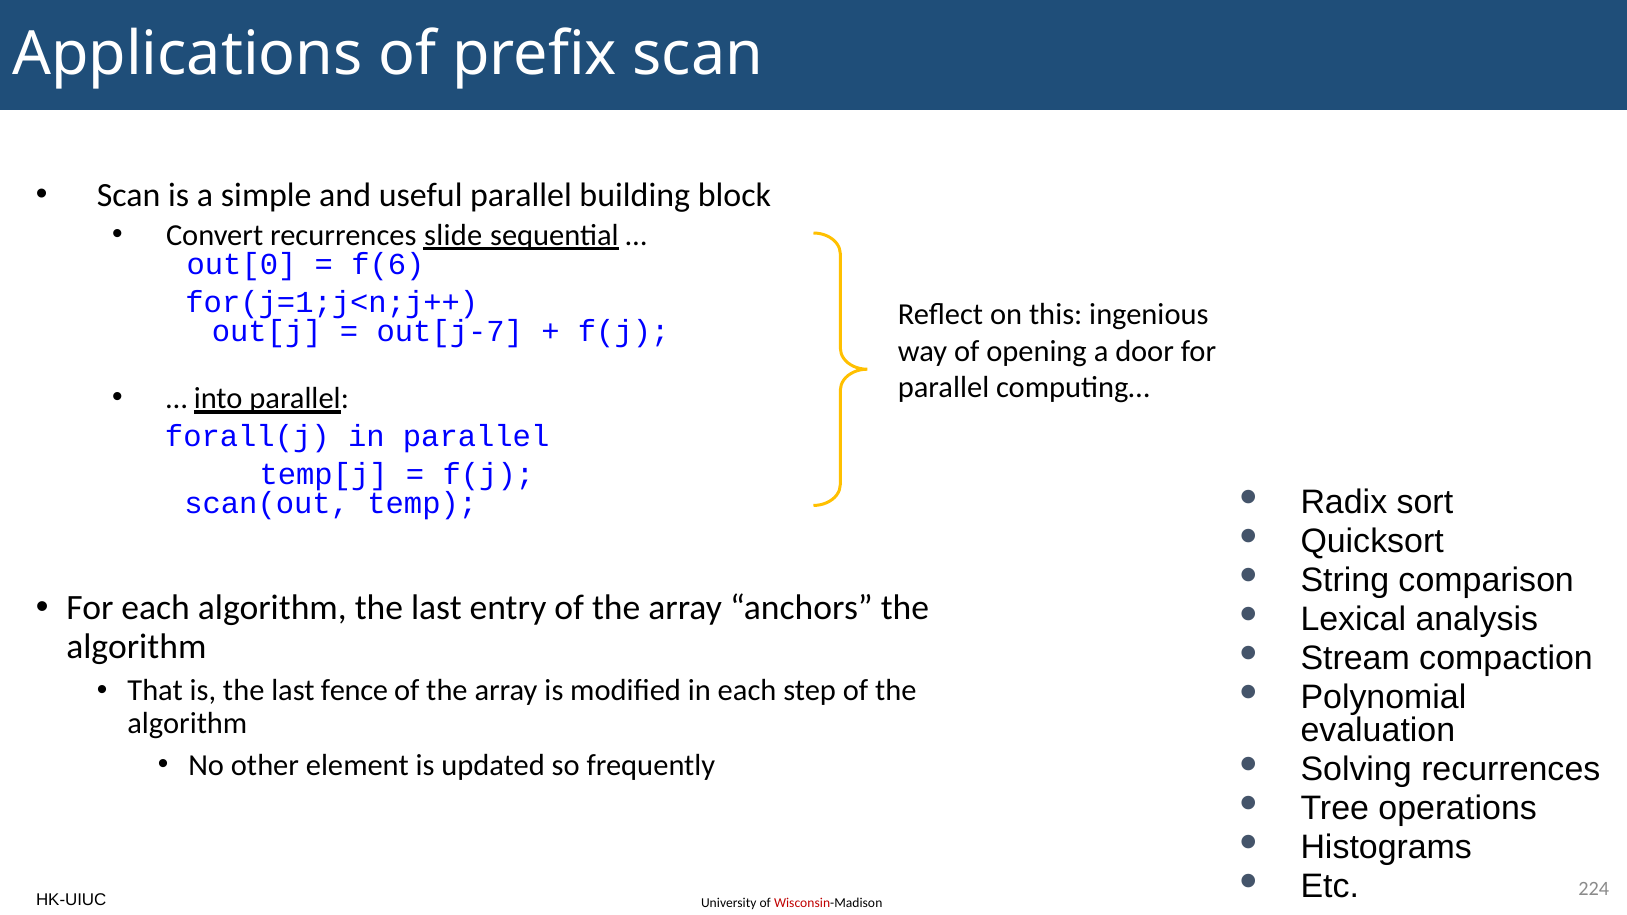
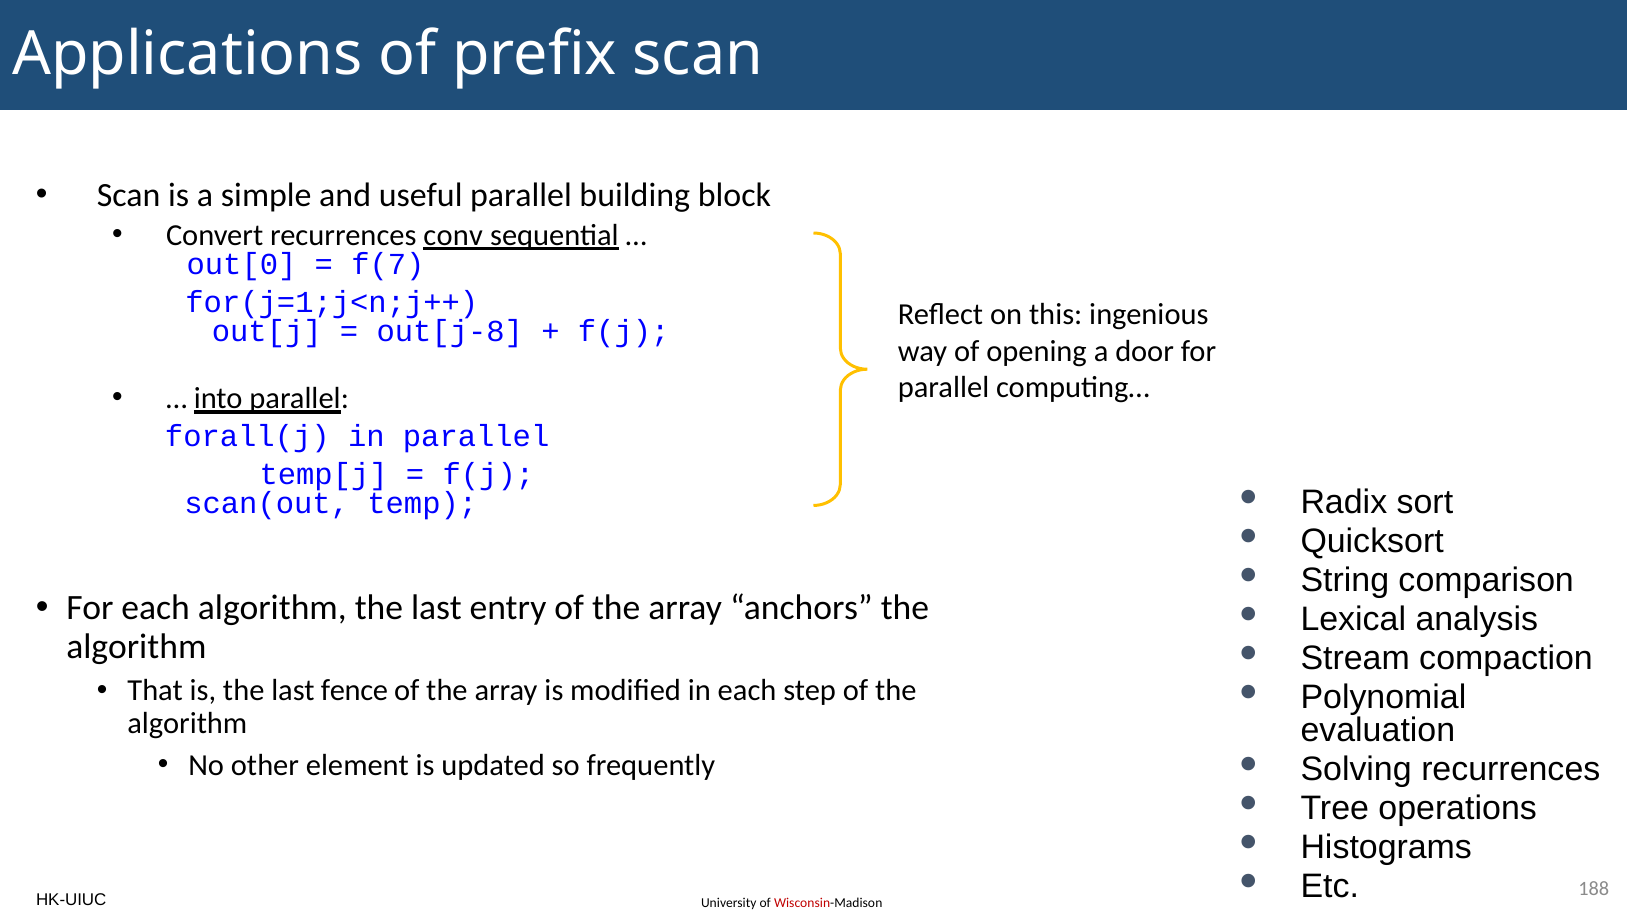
slide: slide -> conv (453, 235)
f(6: f(6 -> f(7 (388, 265)
out[j-7: out[j-7 -> out[j-8 (450, 332)
224: 224 -> 188 (1594, 889)
